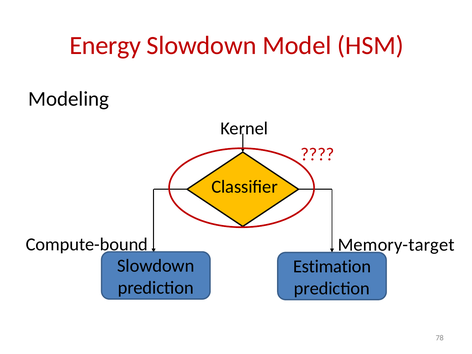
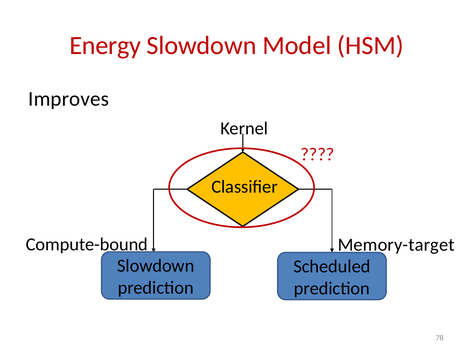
Modeling: Modeling -> Improves (69, 99)
Estimation: Estimation -> Scheduled (332, 266)
